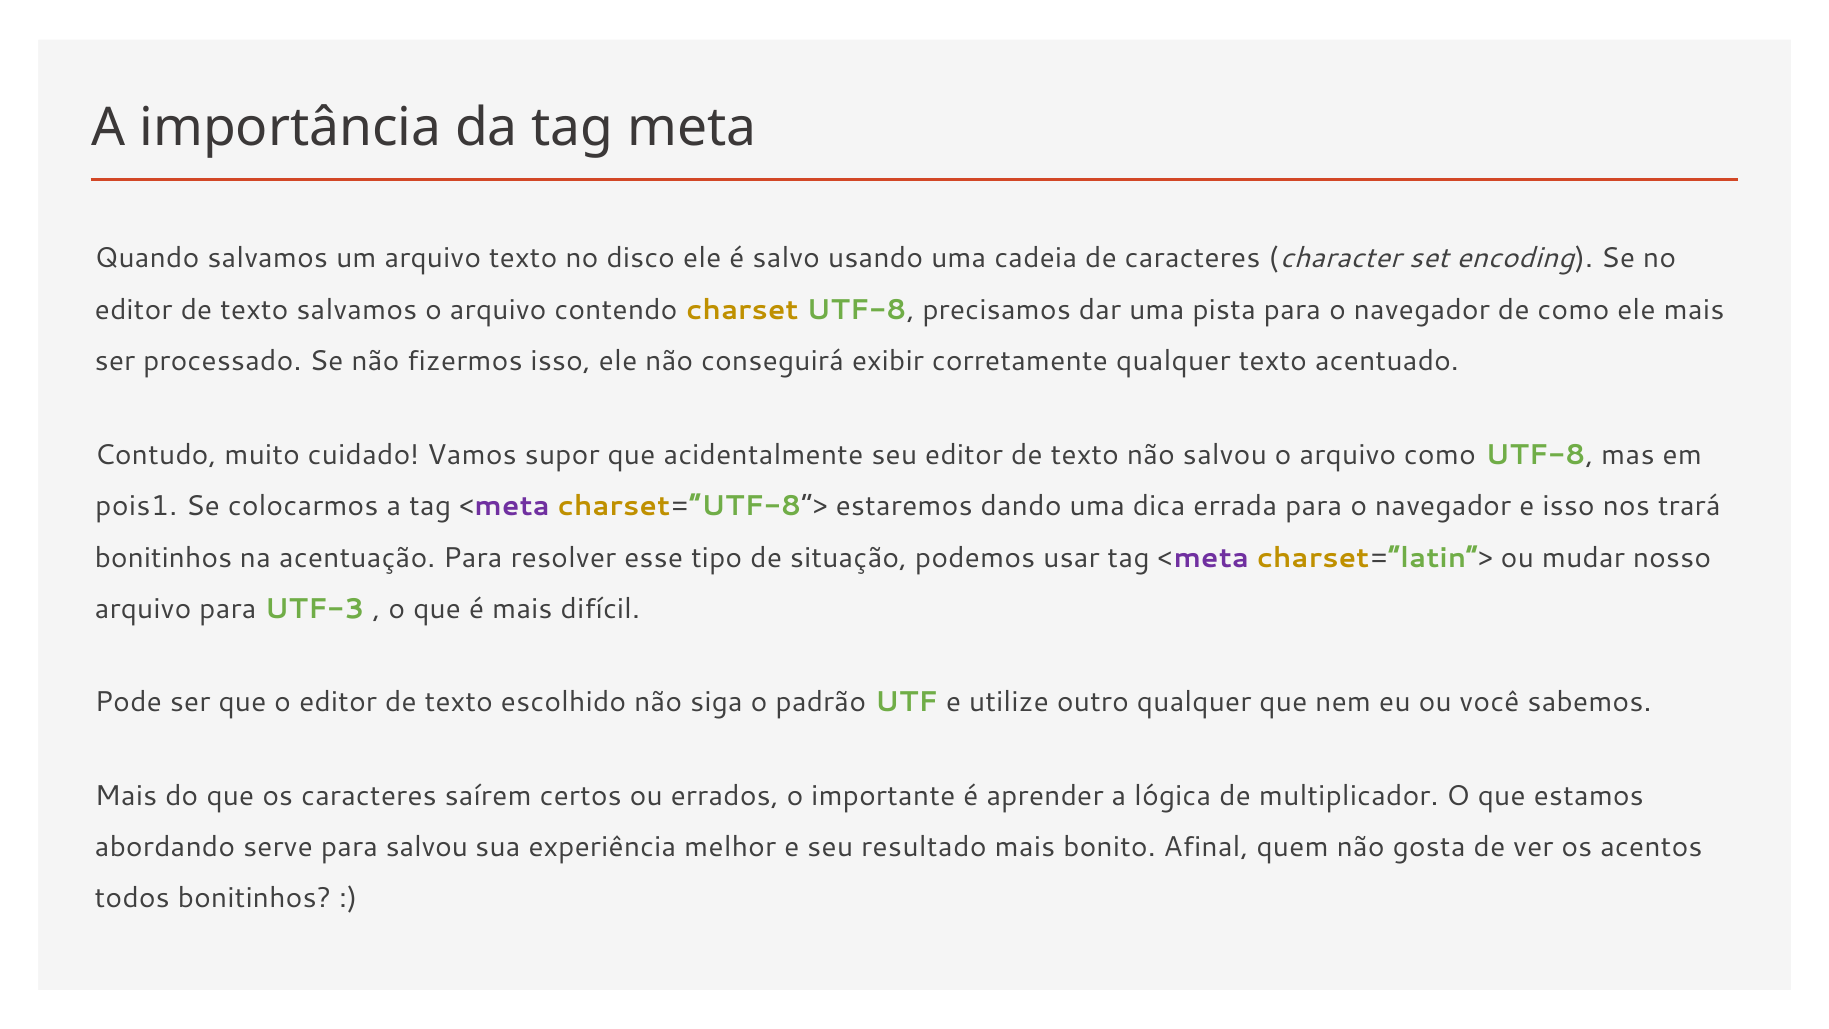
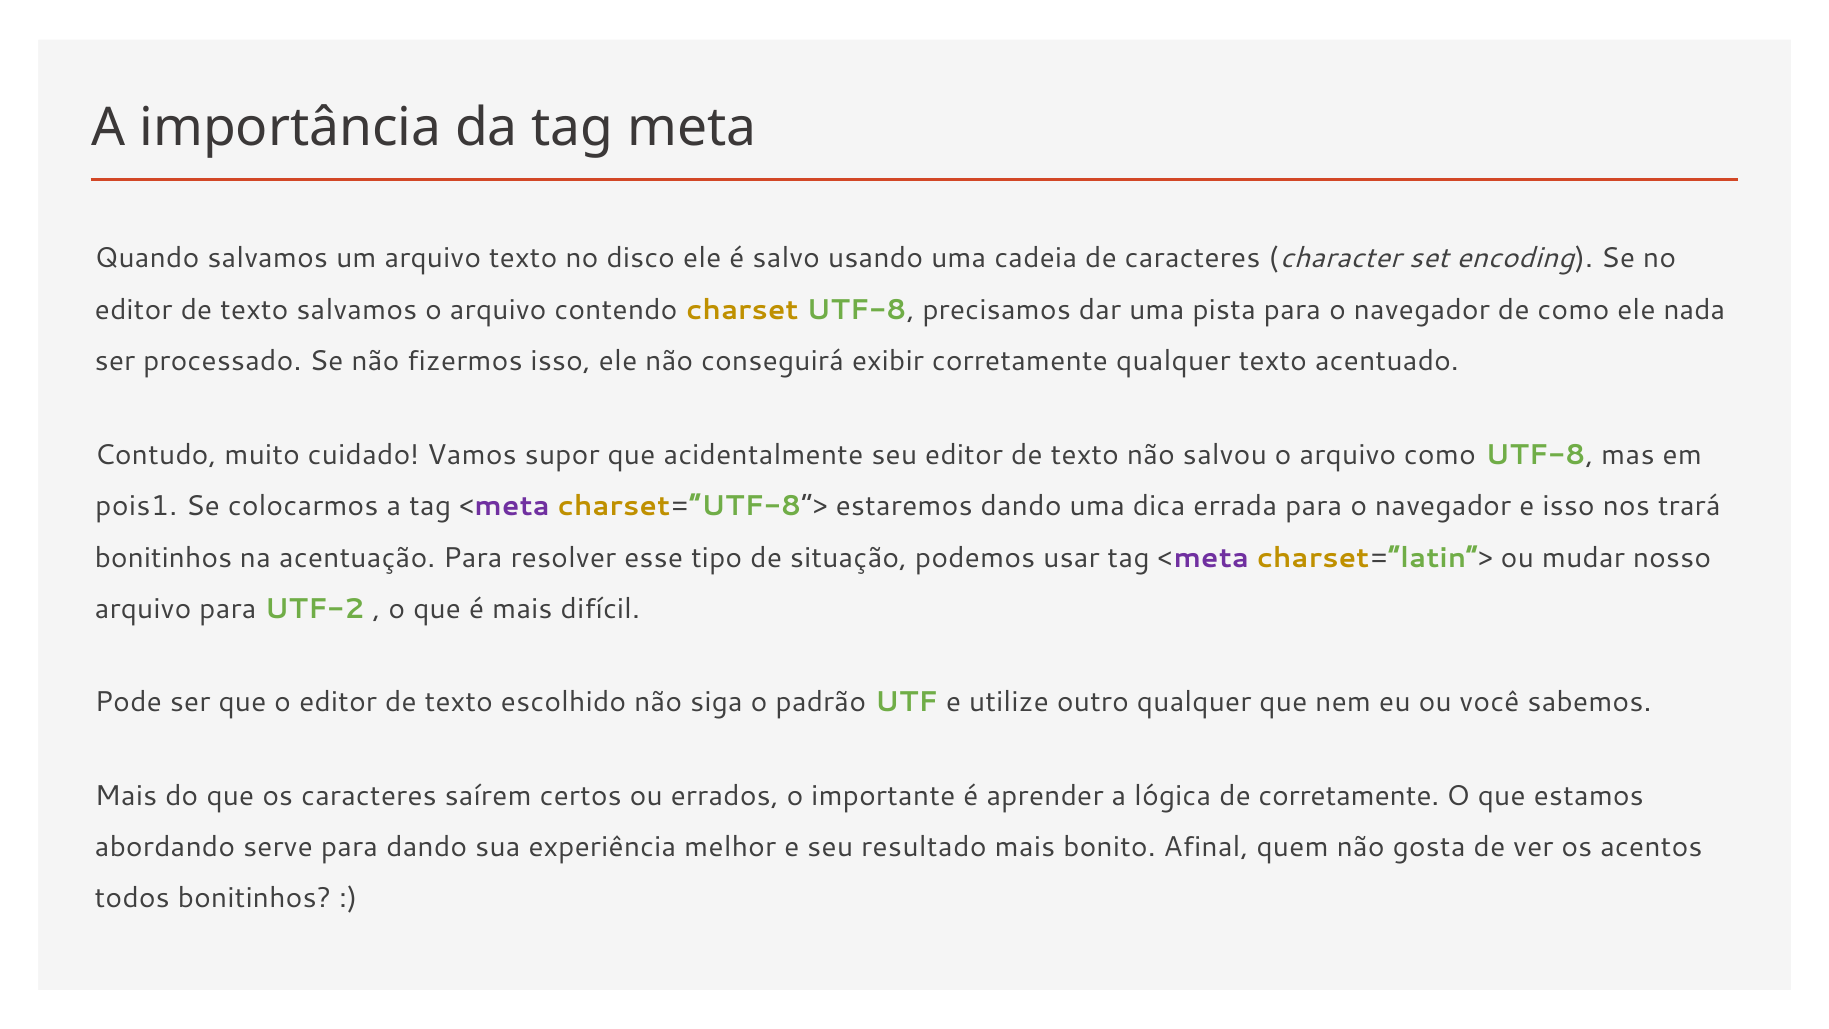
ele mais: mais -> nada (1694, 310)
UTF-3: UTF-3 -> UTF-2 (315, 609)
de multiplicador: multiplicador -> corretamente (1349, 796)
para salvou: salvou -> dando (427, 847)
